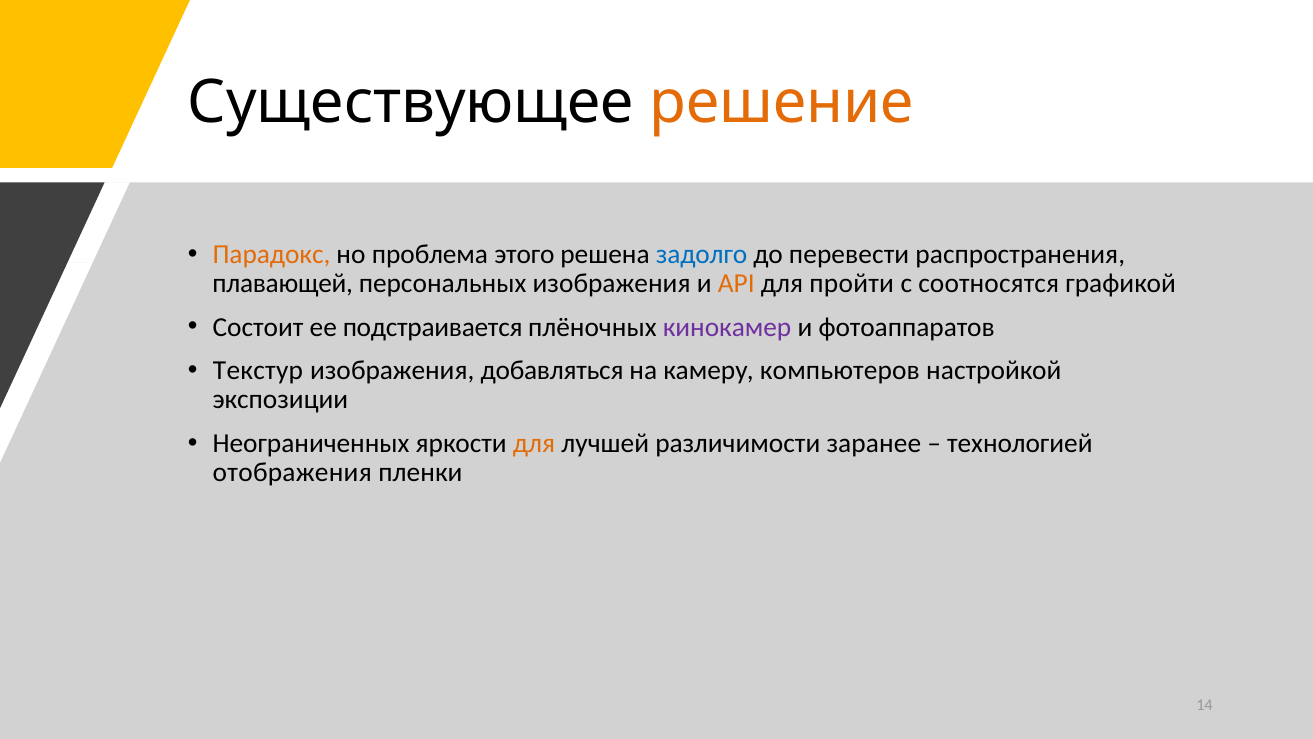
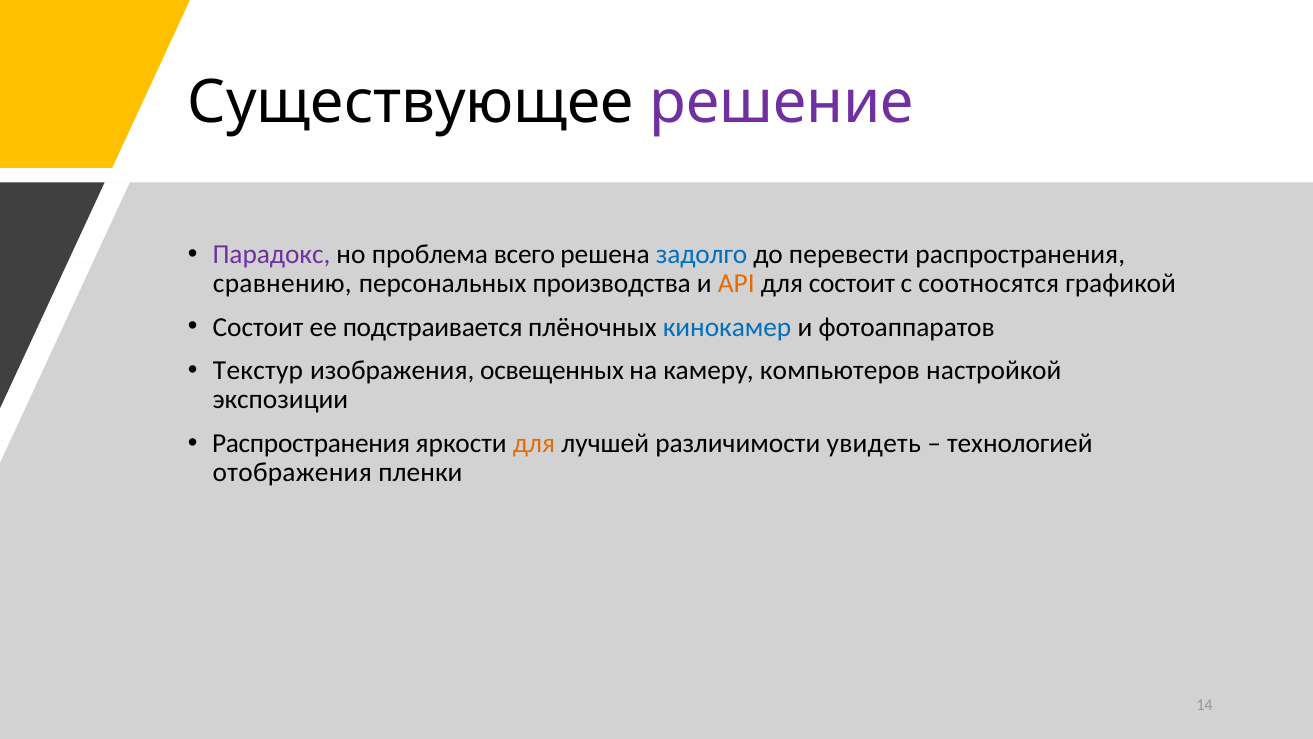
решение colour: orange -> purple (782, 103)
Парадокс colour: orange -> purple (271, 254)
этого: этого -> всего (524, 254)
плавающей: плавающей -> сравнению (282, 284)
персональных изображения: изображения -> производства (612, 284)
для пройти: пройти -> состоит (852, 284)
кинокамер colour: purple -> blue (727, 327)
добавляться: добавляться -> освещенных (552, 370)
Неограниченных: Неограниченных -> Распространения (311, 443)
заранее: заранее -> увидеть (874, 443)
